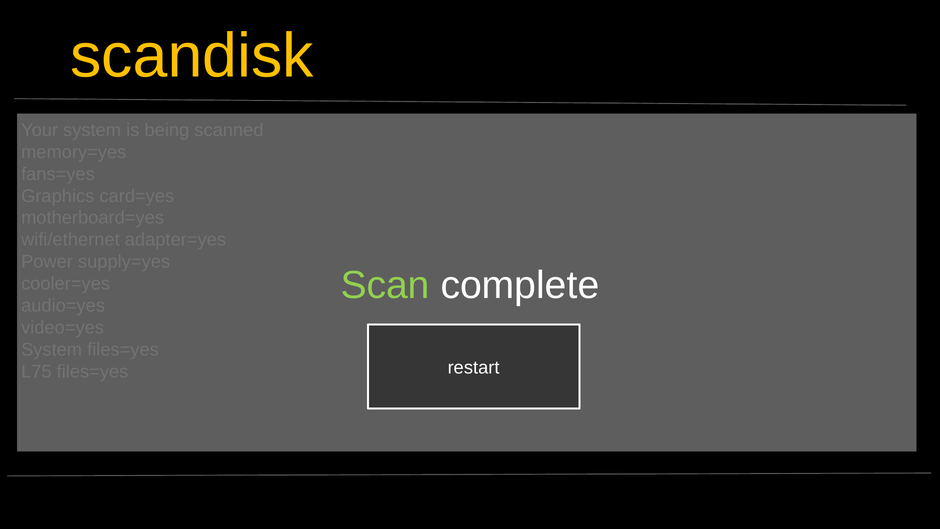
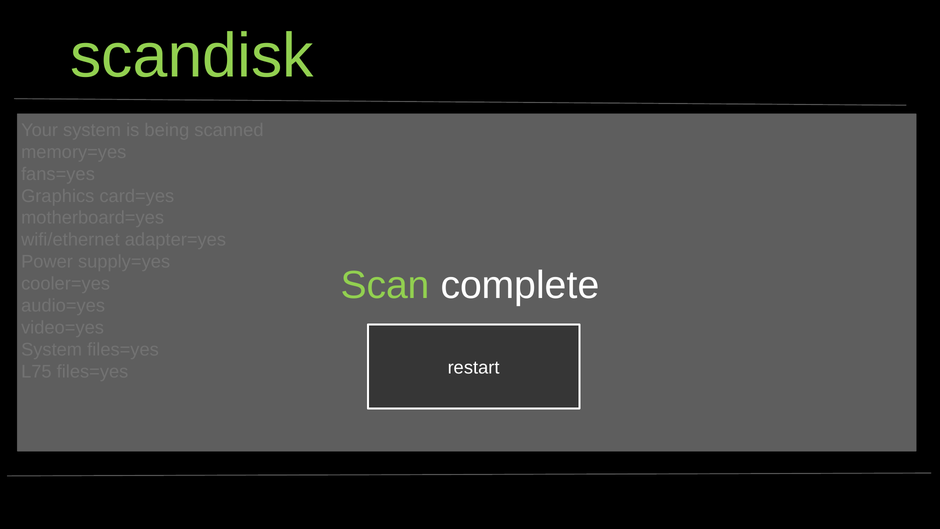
scandisk colour: yellow -> light green (192, 56)
